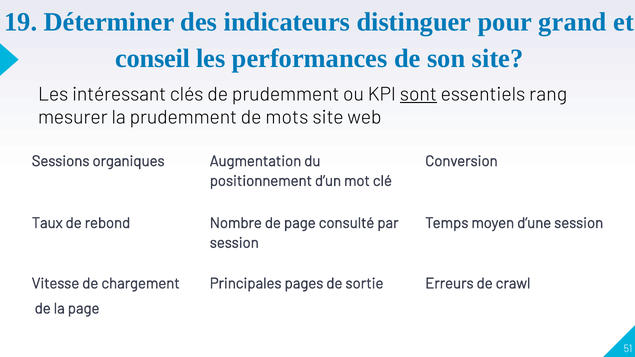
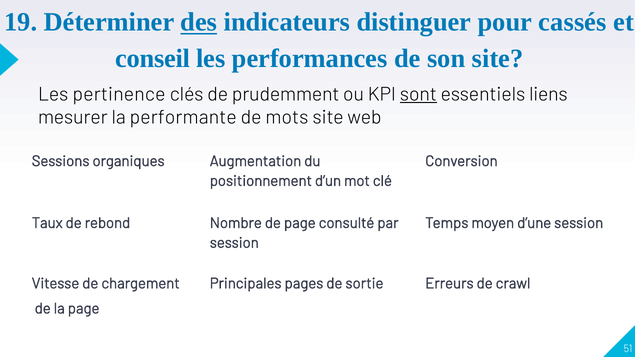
des underline: none -> present (199, 22)
grand: grand -> cassés (572, 22)
intéressant: intéressant -> pertinence (119, 94)
rang: rang -> liens (548, 94)
la prudemment: prudemment -> performante (183, 117)
